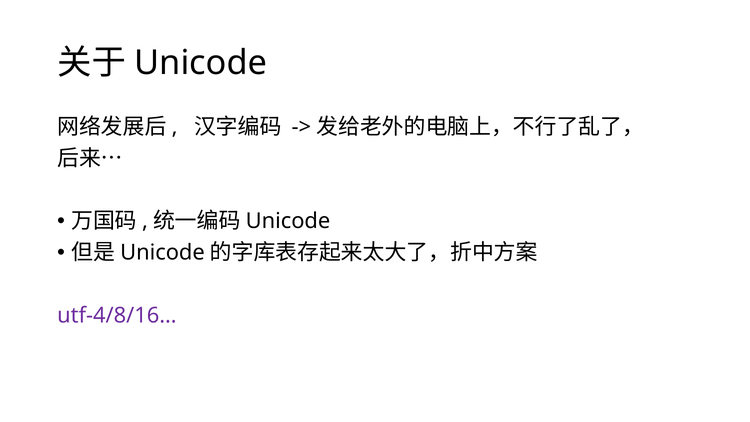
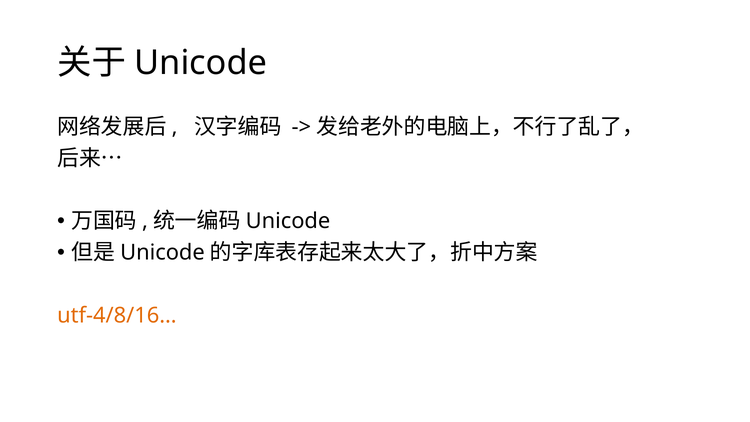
utf-4/8/16… colour: purple -> orange (117, 315)
